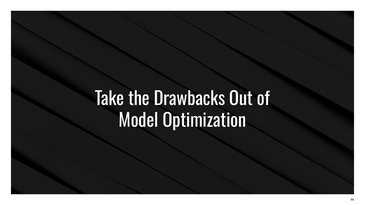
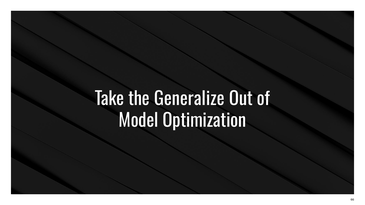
Drawbacks: Drawbacks -> Generalize (189, 99)
